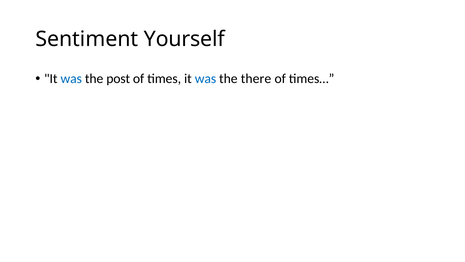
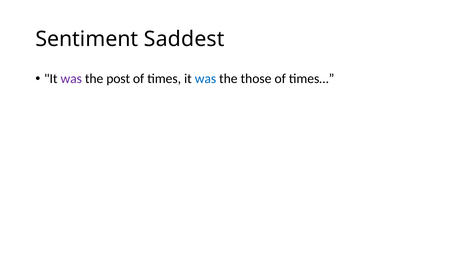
Yourself: Yourself -> Saddest (184, 39)
was colour: blue -> purple (71, 79)
there: there -> those (256, 79)
